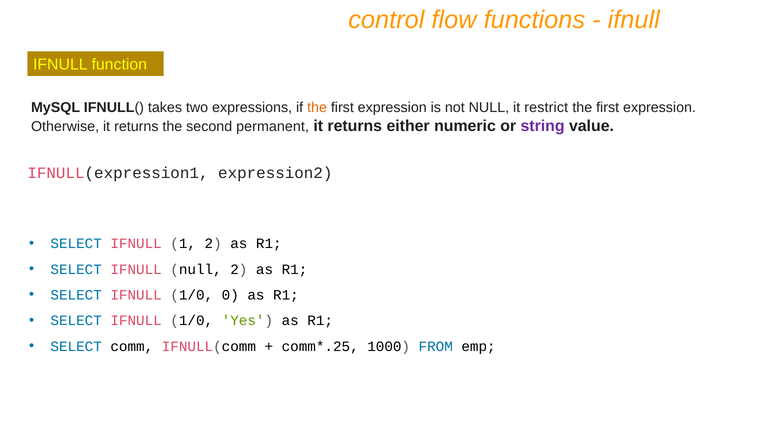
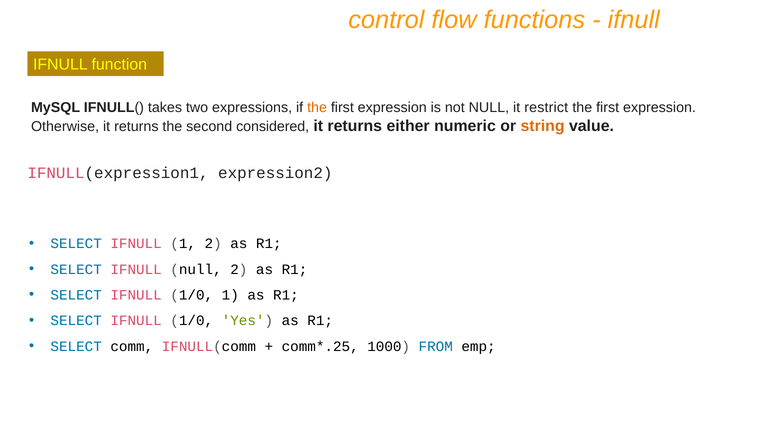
permanent: permanent -> considered (273, 126)
string colour: purple -> orange (543, 126)
1/0 0: 0 -> 1 (230, 295)
